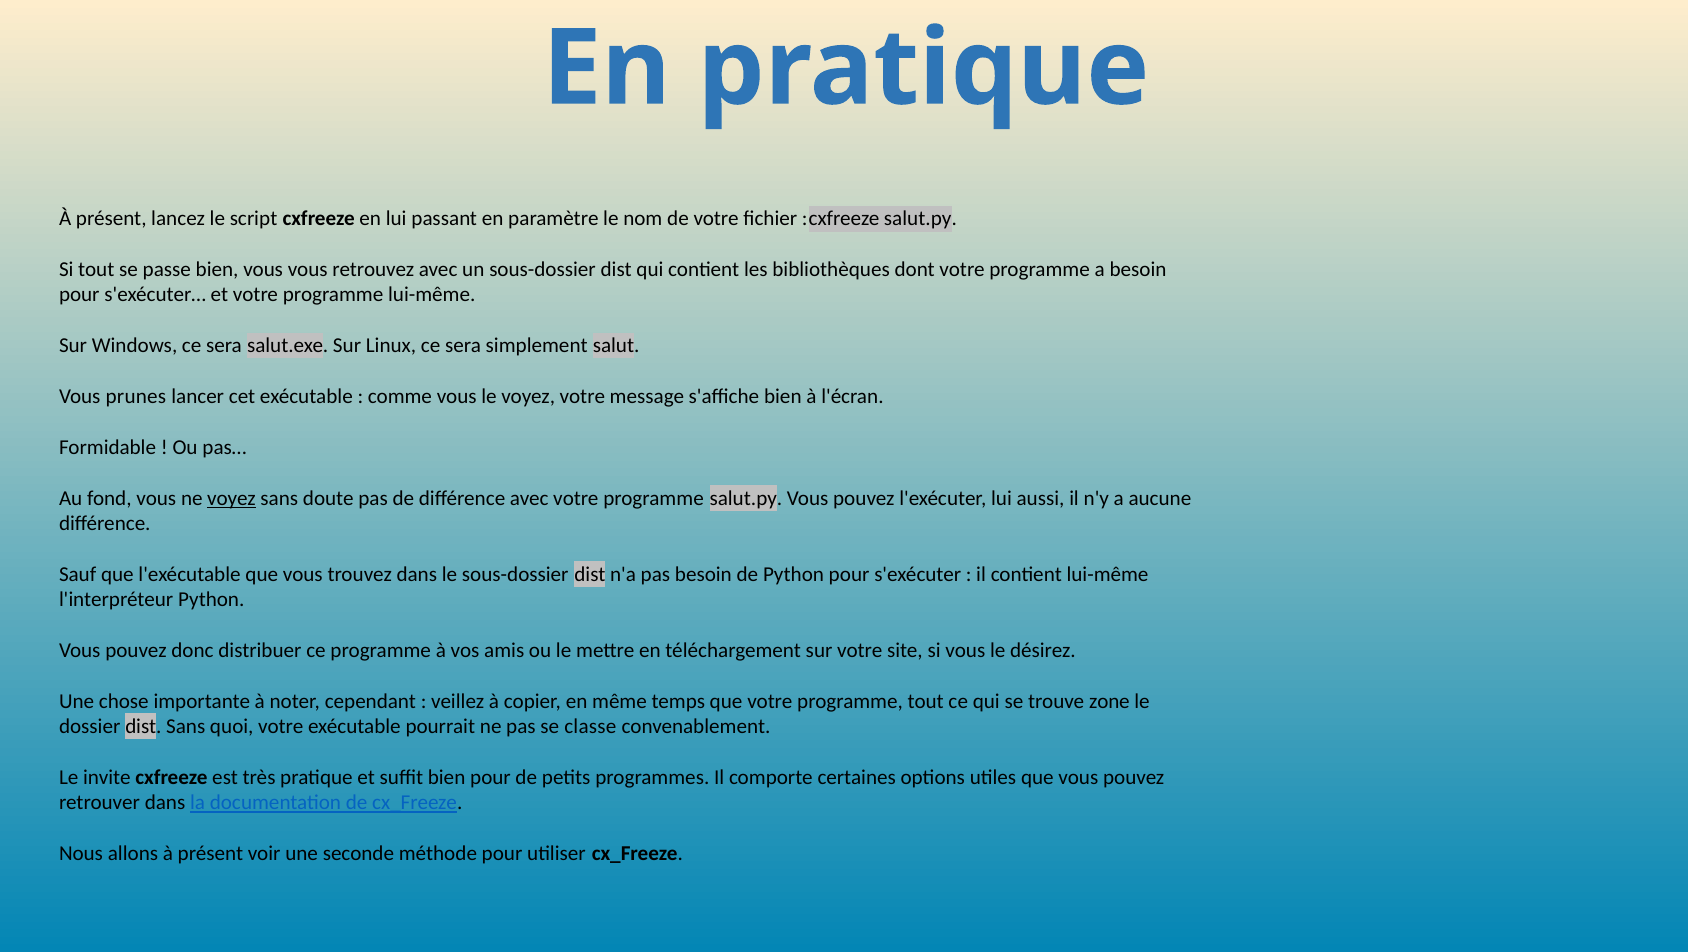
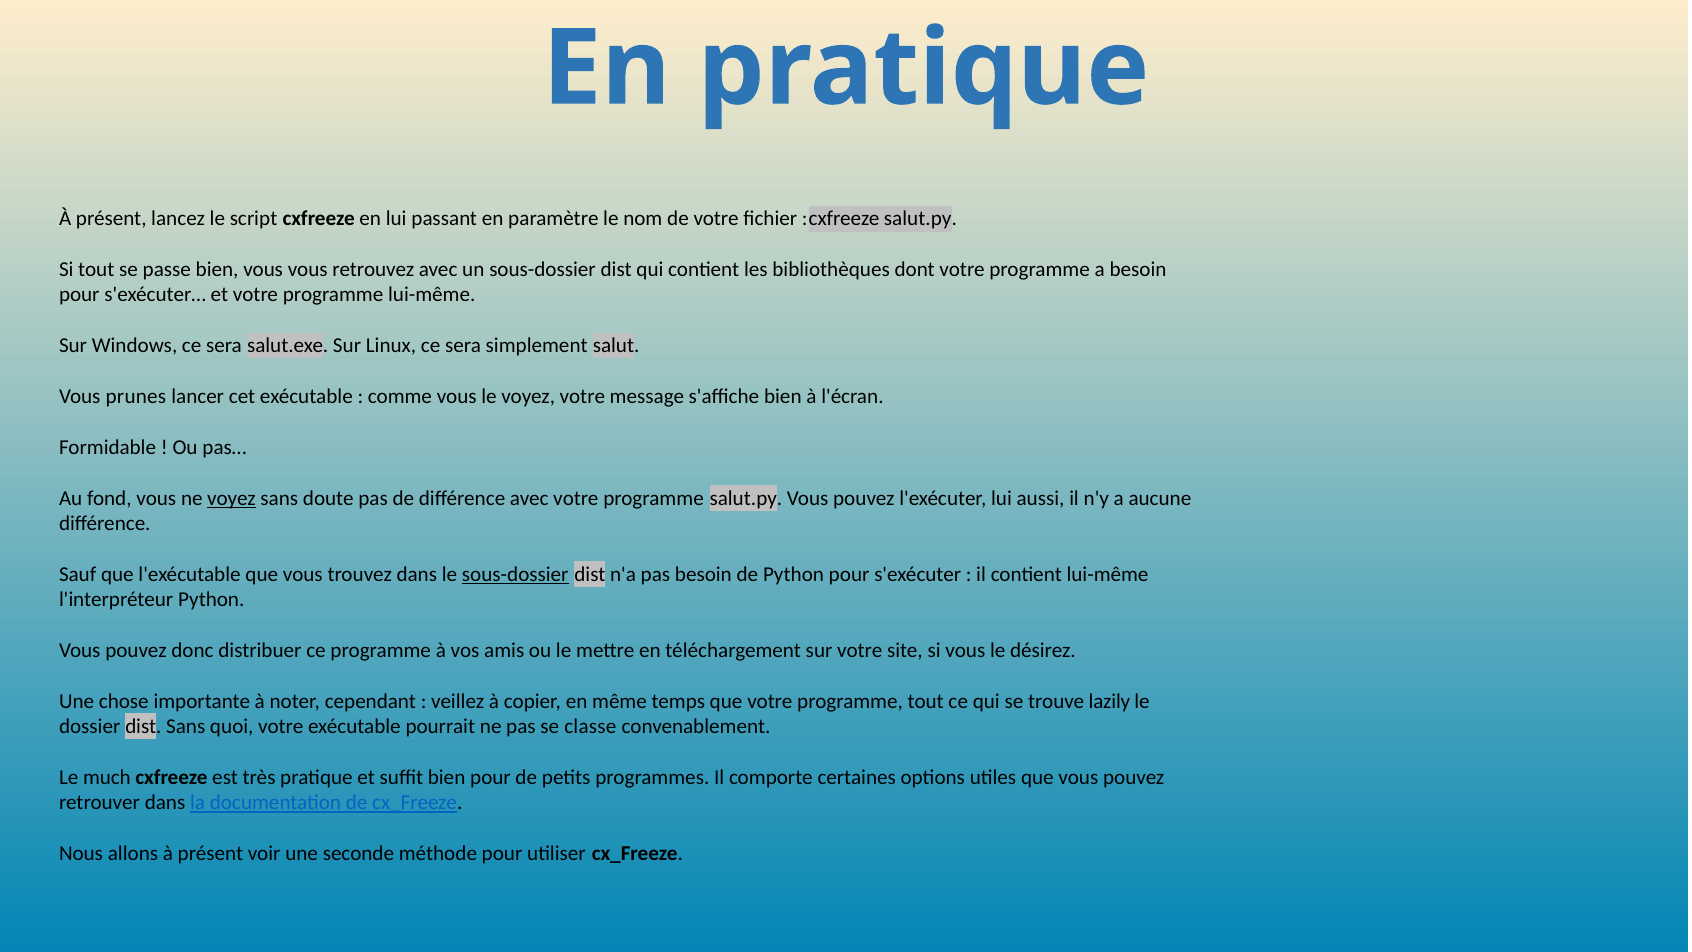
sous-dossier underline: none -> present (515, 574)
zone: zone -> lazily (1109, 701)
invite: invite -> much (107, 777)
